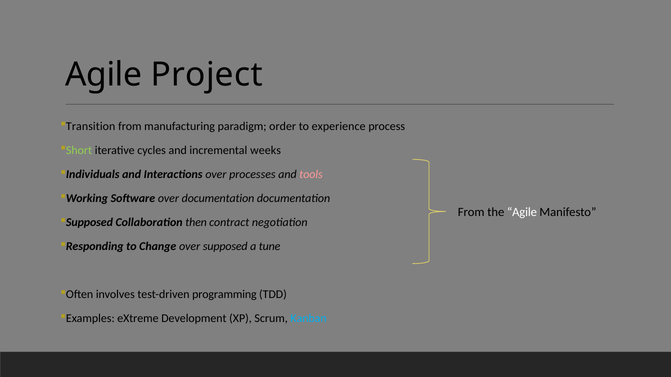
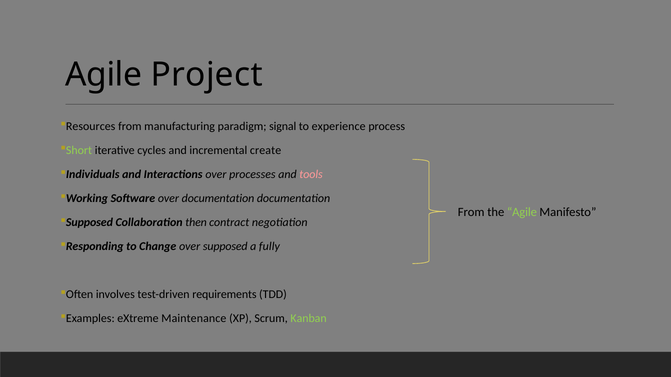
Transition: Transition -> Resources (91, 127)
order: order -> signal (283, 127)
weeks: weeks -> create (266, 151)
Agile colour: white -> light green (522, 212)
tune: tune -> fully (269, 247)
programming: programming -> requirements (224, 295)
Development: Development -> Maintenance (194, 319)
Kanban colour: light blue -> light green (309, 319)
